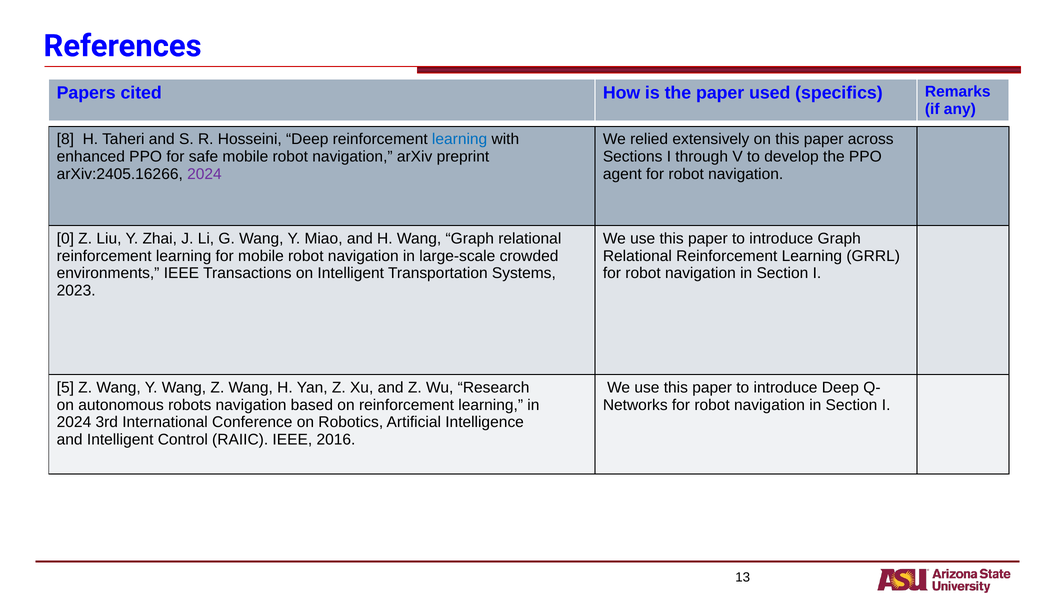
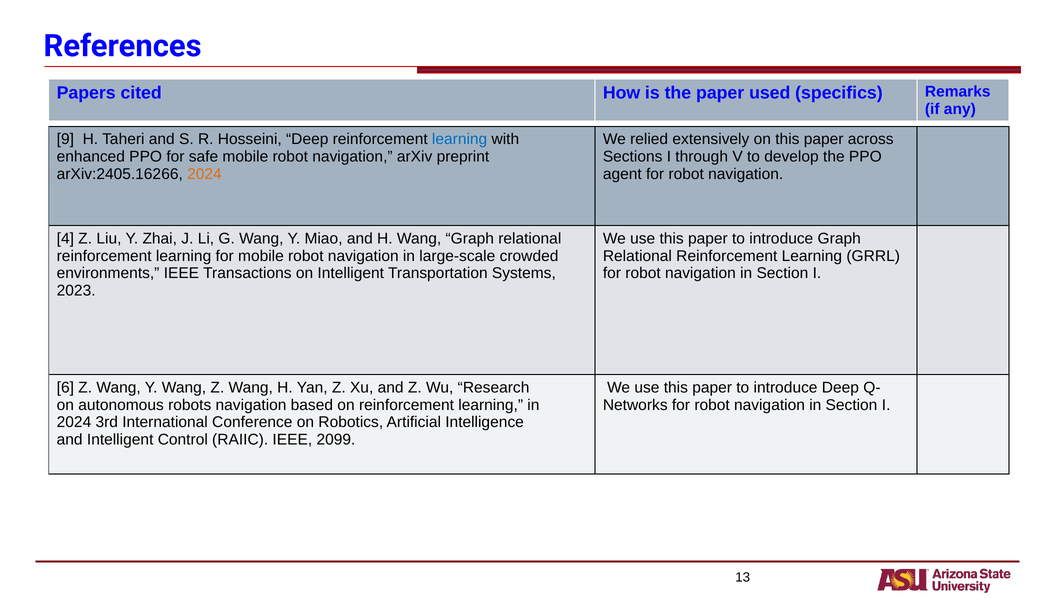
8: 8 -> 9 (65, 139)
2024 colour: purple -> orange (204, 174)
0: 0 -> 4 (65, 239)
5: 5 -> 6 (65, 388)
2016: 2016 -> 2099 (336, 440)
